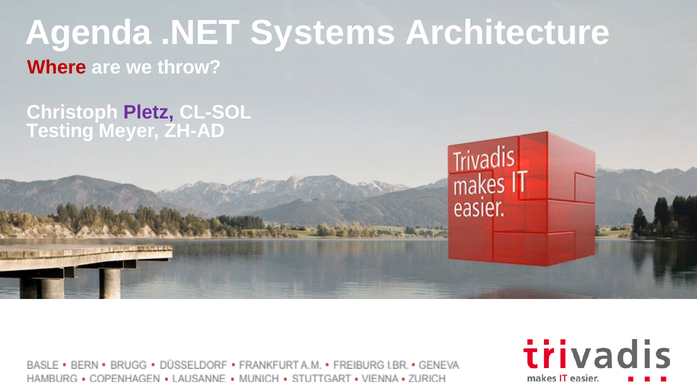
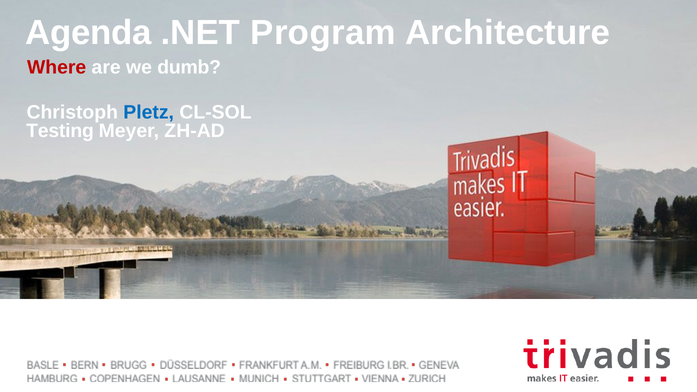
Systems: Systems -> Program (323, 33)
throw: throw -> dumb (189, 68)
Pletz colour: purple -> blue (149, 112)
